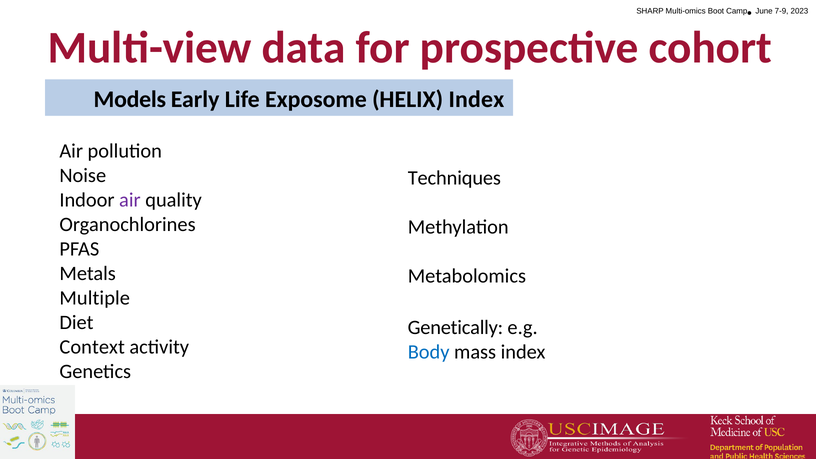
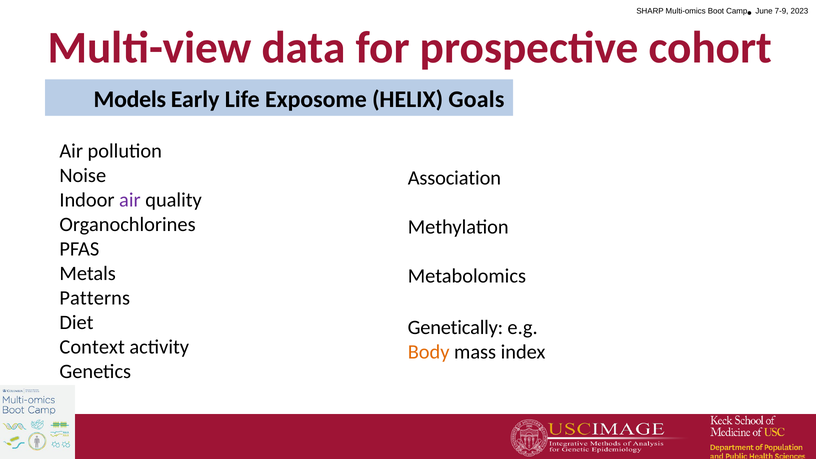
HELIX Index: Index -> Goals (476, 99)
Techniques: Techniques -> Association (454, 178)
Multiple: Multiple -> Patterns (95, 298)
Body colour: blue -> orange (429, 352)
